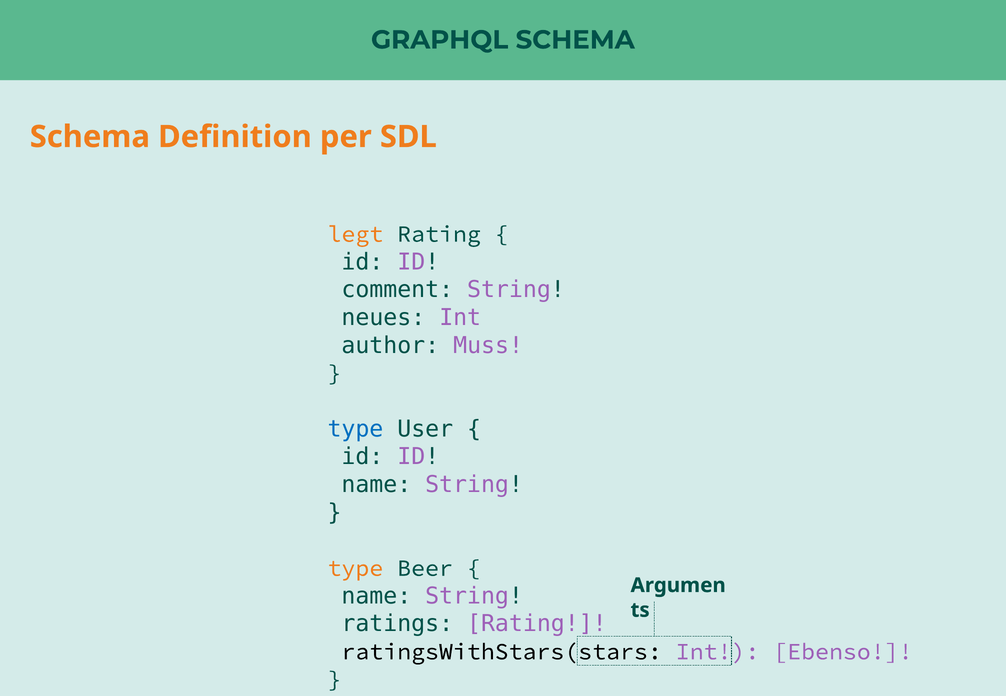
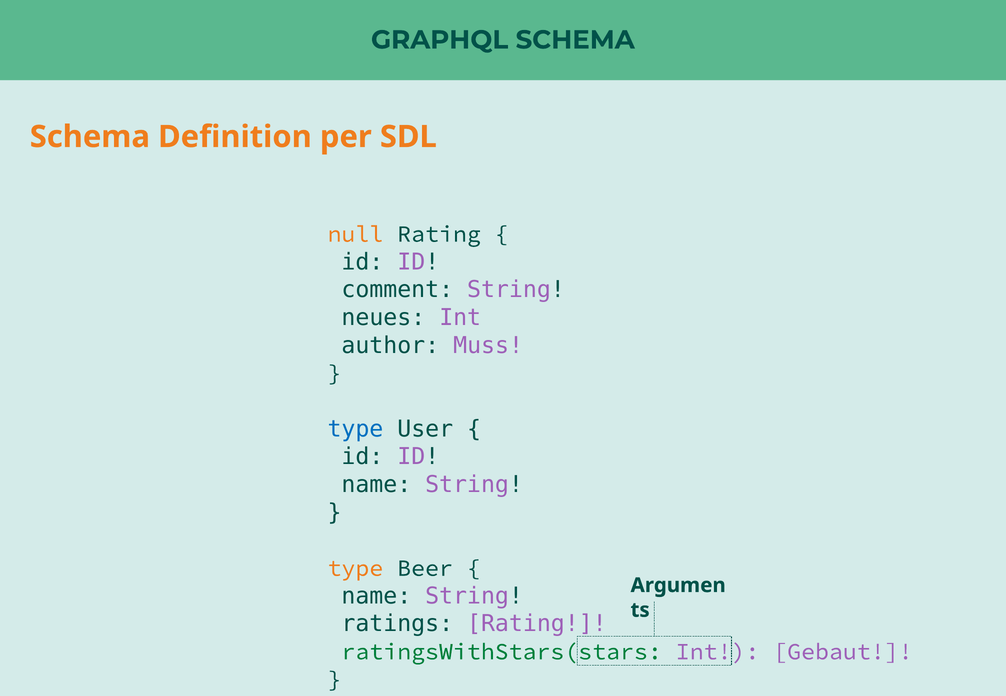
legt: legt -> null (355, 234)
ratingsWithStars(stars colour: black -> green (502, 652)
Ebenso: Ebenso -> Gebaut (843, 652)
